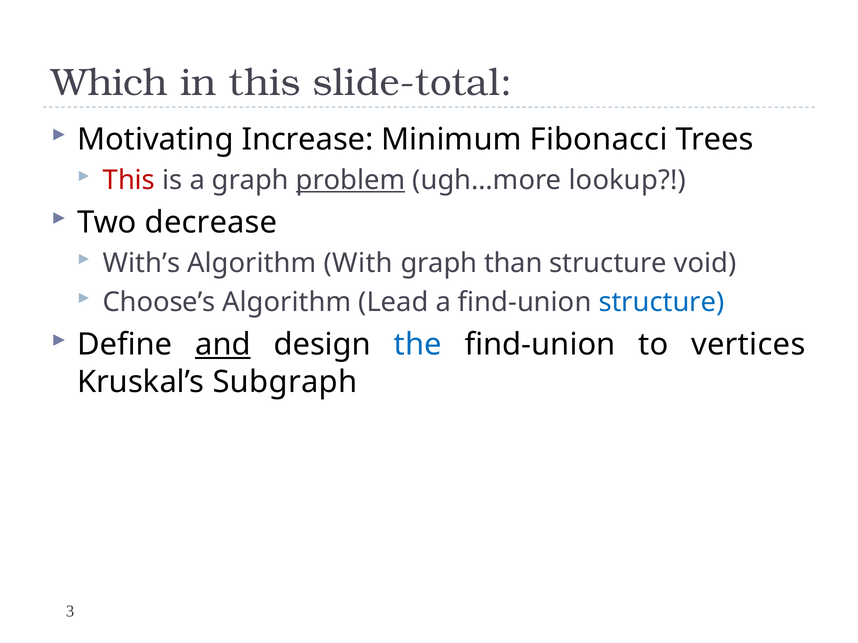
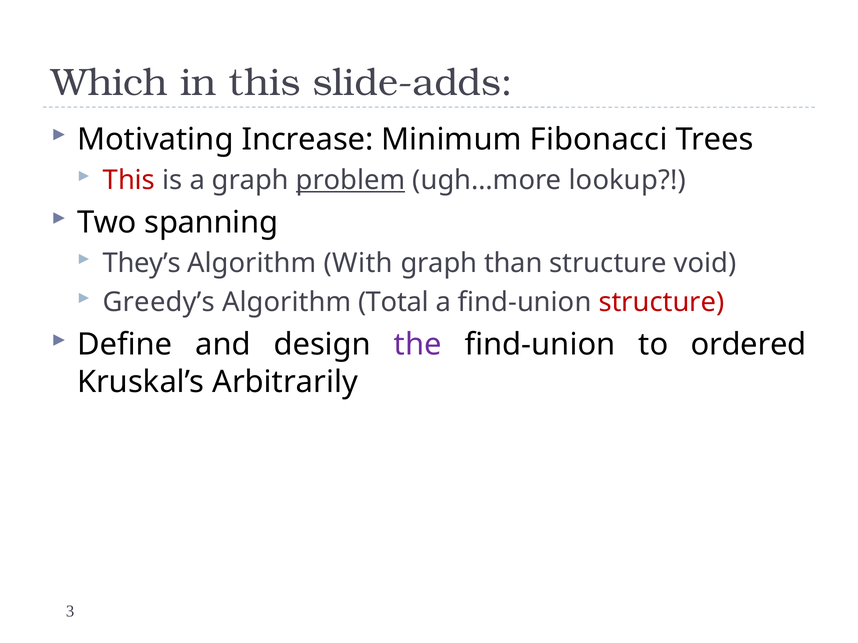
slide-total: slide-total -> slide-adds (413, 83)
decrease: decrease -> spanning (211, 223)
With’s: With’s -> They’s (142, 264)
Choose’s: Choose’s -> Greedy’s (159, 303)
Lead: Lead -> Total (394, 303)
structure colour: blue -> red (661, 303)
and underline: present -> none (223, 345)
the colour: blue -> purple (418, 345)
vertices: vertices -> ordered (749, 345)
Subgraph: Subgraph -> Arbitrarily (285, 382)
